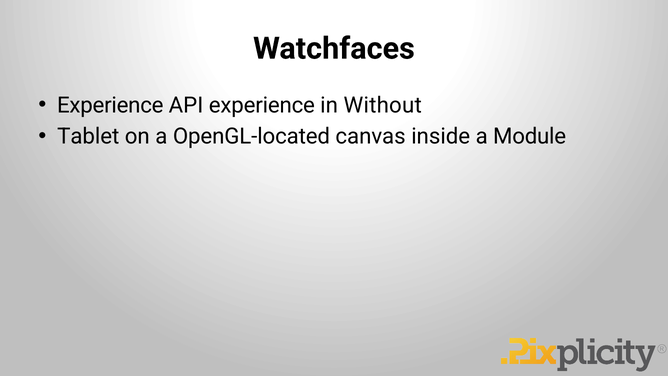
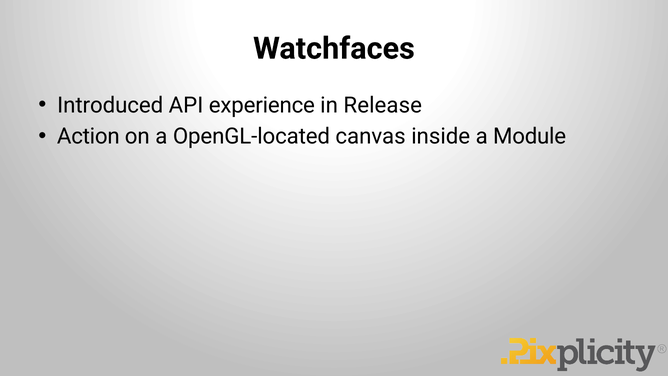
Experience: Experience -> Introduced (110, 105)
Without: Without -> Release (383, 105)
Tablet: Tablet -> Action (88, 136)
